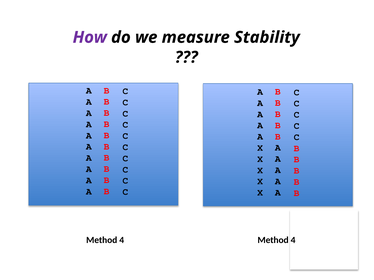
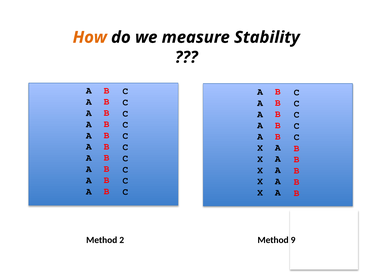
How colour: purple -> orange (90, 37)
4: 4 -> 2 (122, 240)
4: 4 -> 9 (293, 240)
